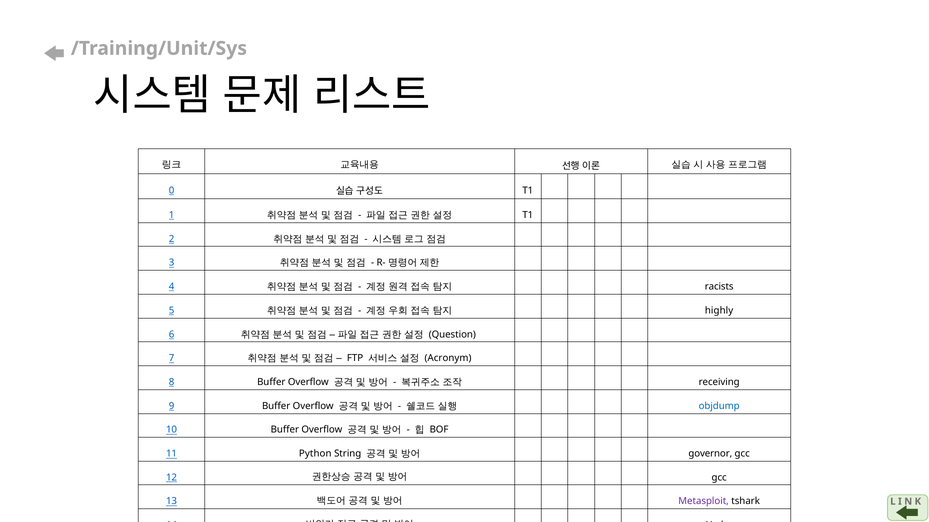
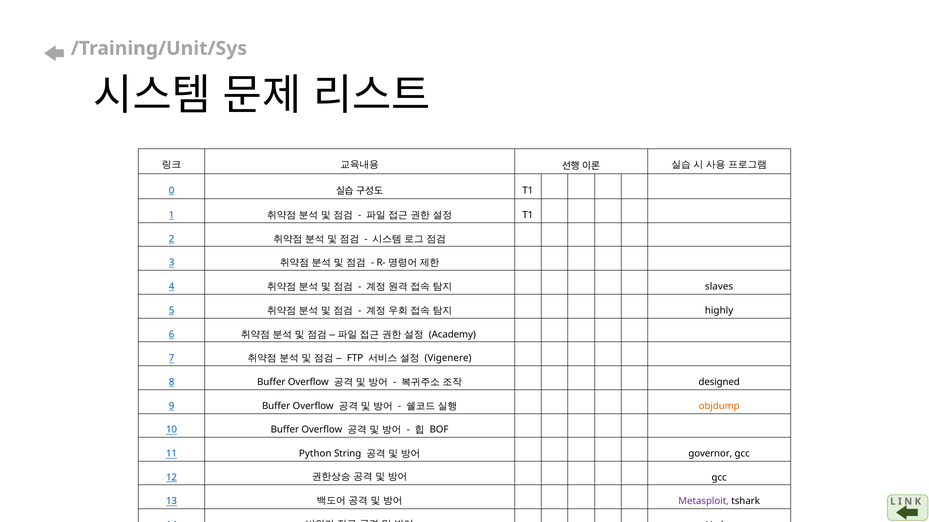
racists: racists -> slaves (719, 287)
Question: Question -> Academy (452, 335)
Acronym: Acronym -> Vigenere (448, 359)
receiving: receiving -> designed (719, 382)
objdump colour: blue -> orange (719, 406)
